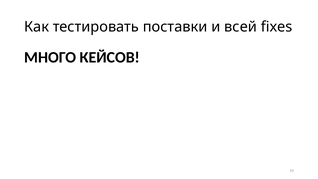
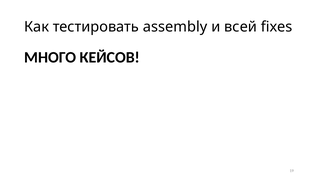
поставки: поставки -> assembly (175, 27)
